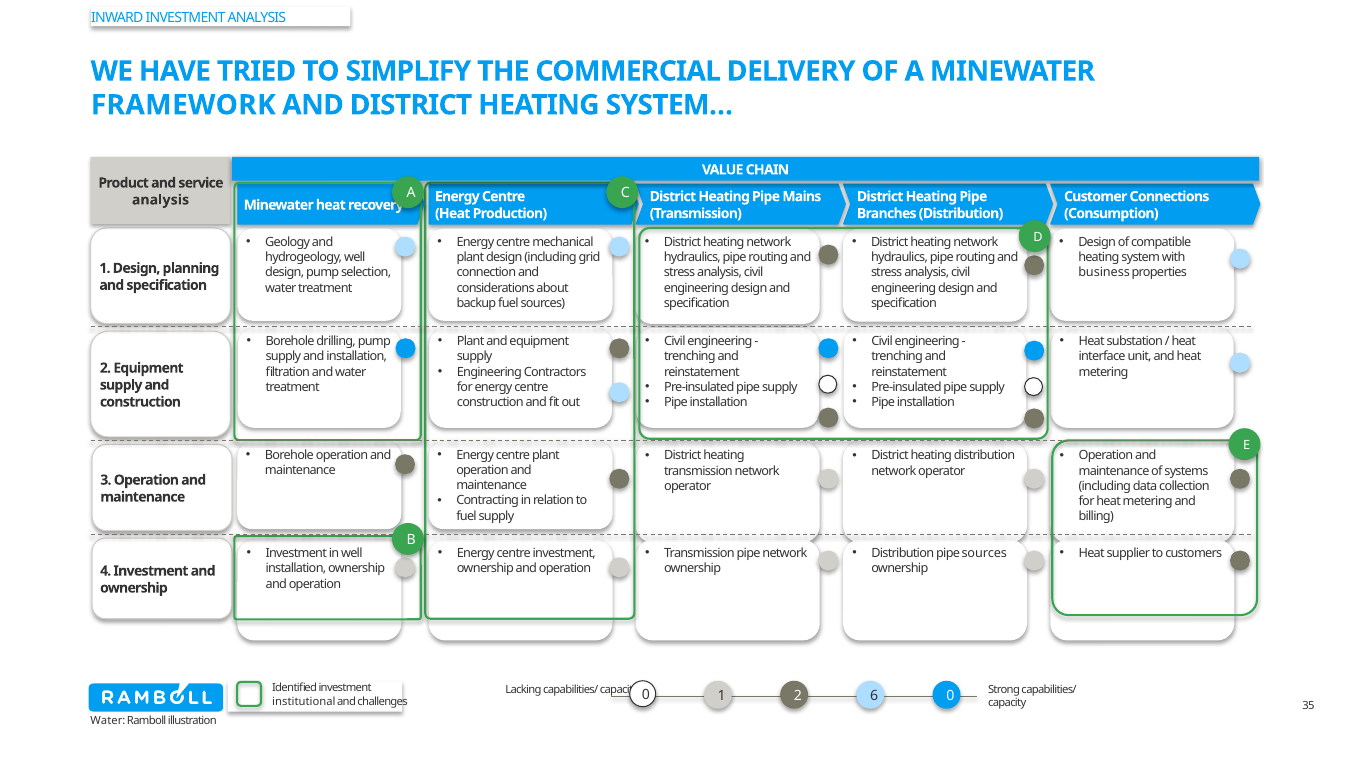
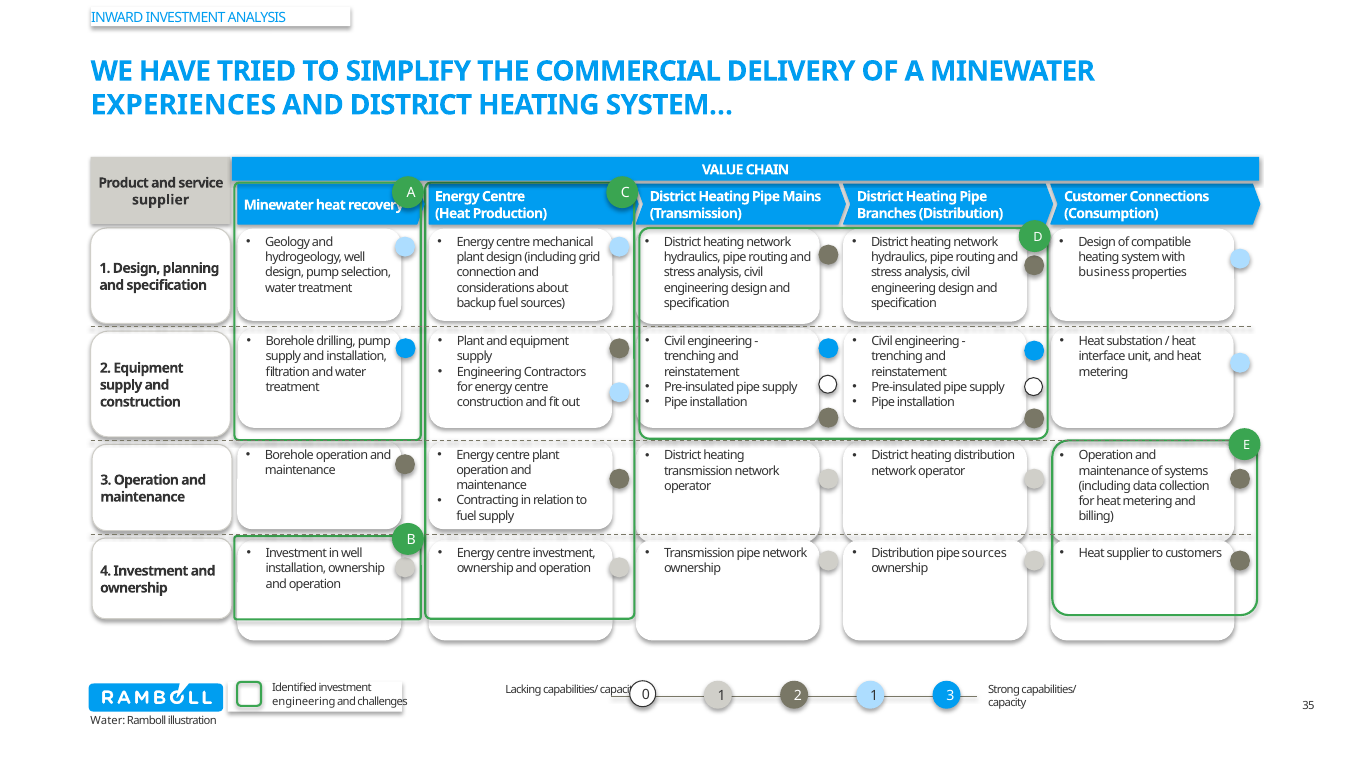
FRAMEWORK: FRAMEWORK -> EXPERIENCES (183, 105)
analysis: analysis -> supplier (161, 200)
0 6: 6 -> 1 (874, 696)
institutional: institutional -> engineering (304, 702)
challenges 0: 0 -> 3 (950, 696)
